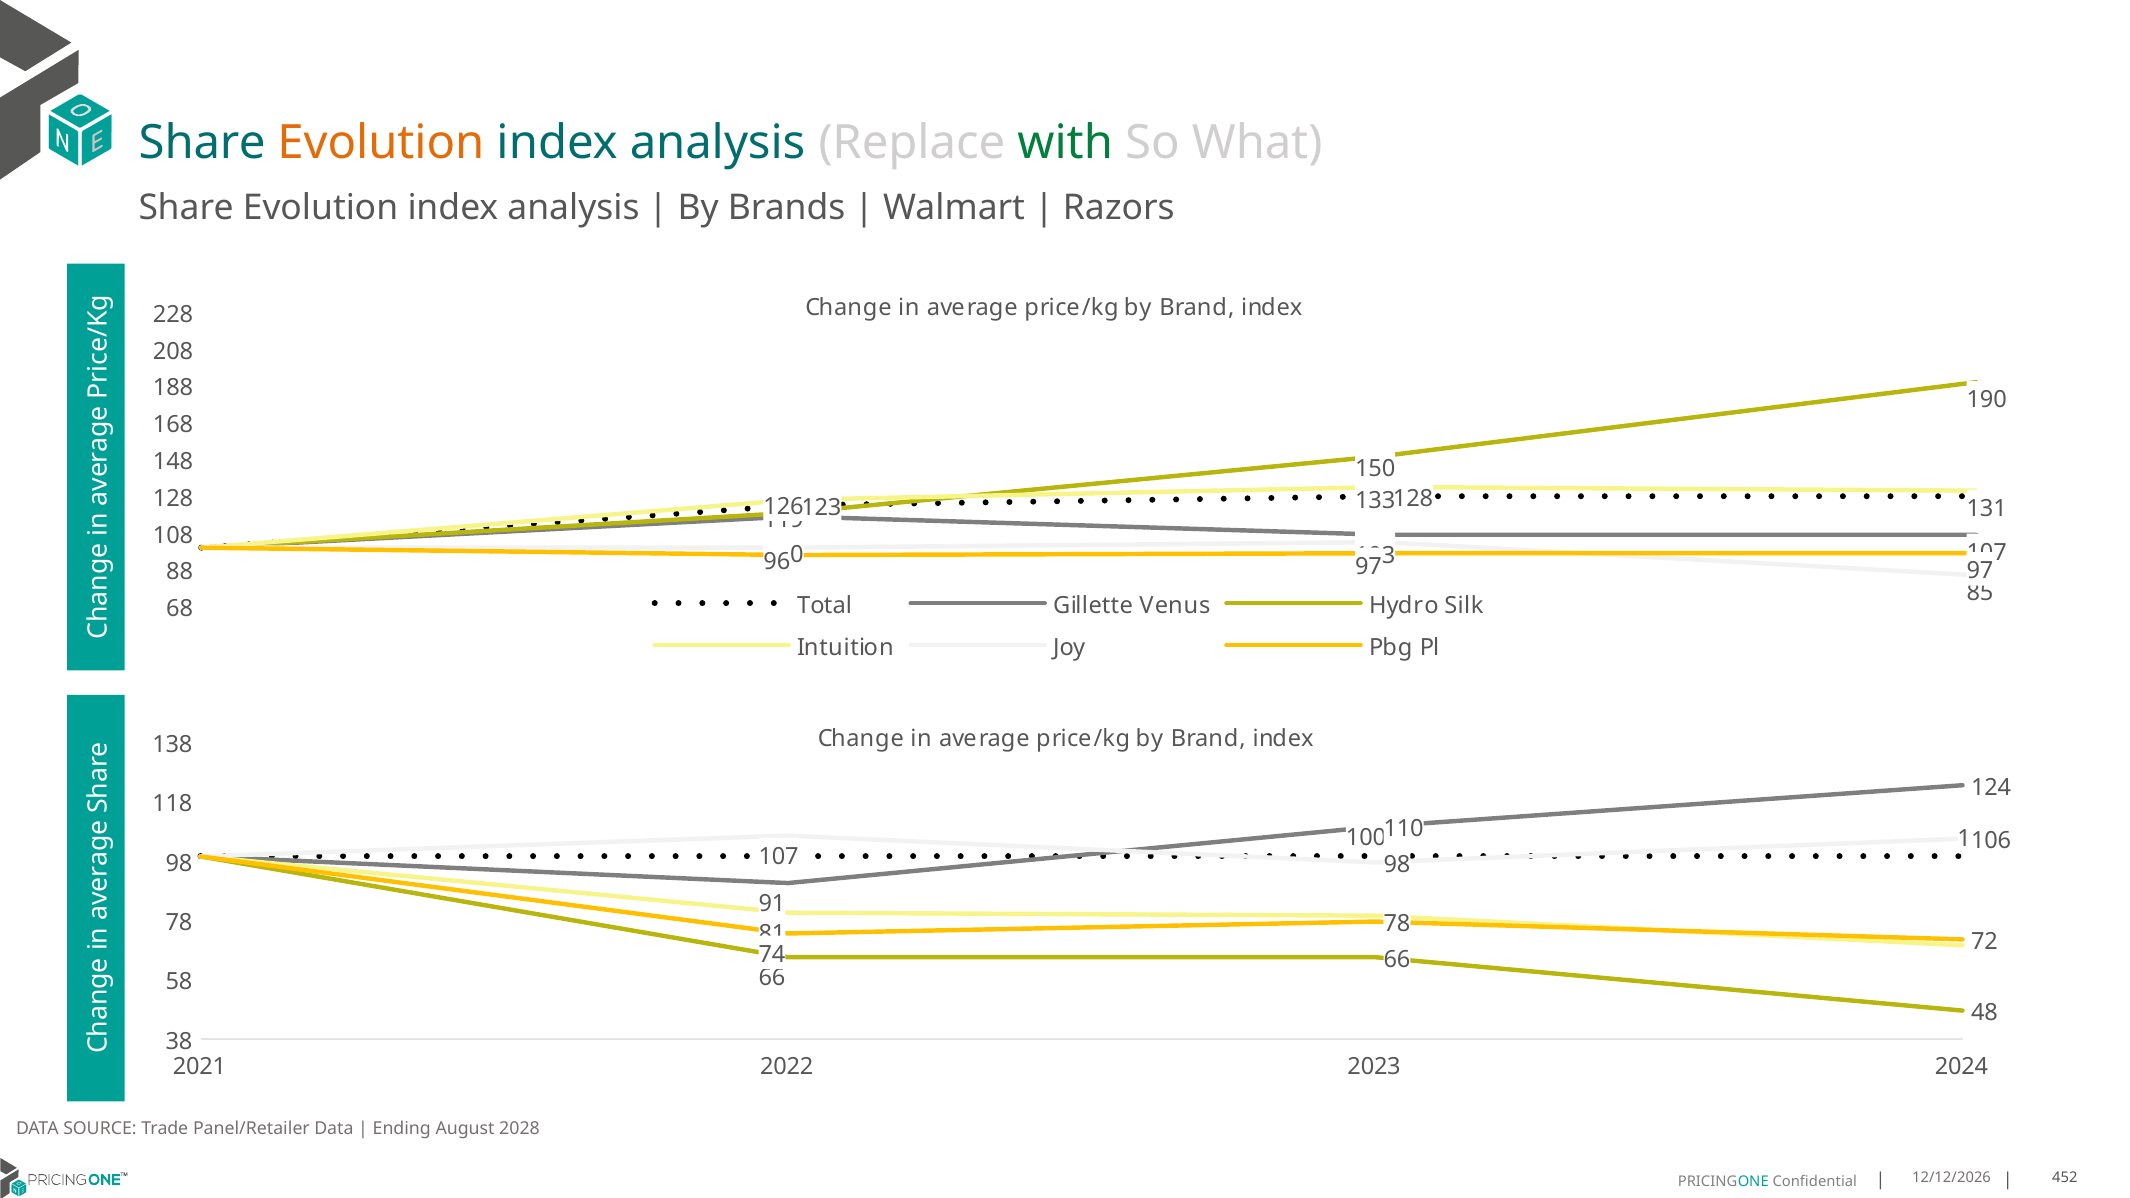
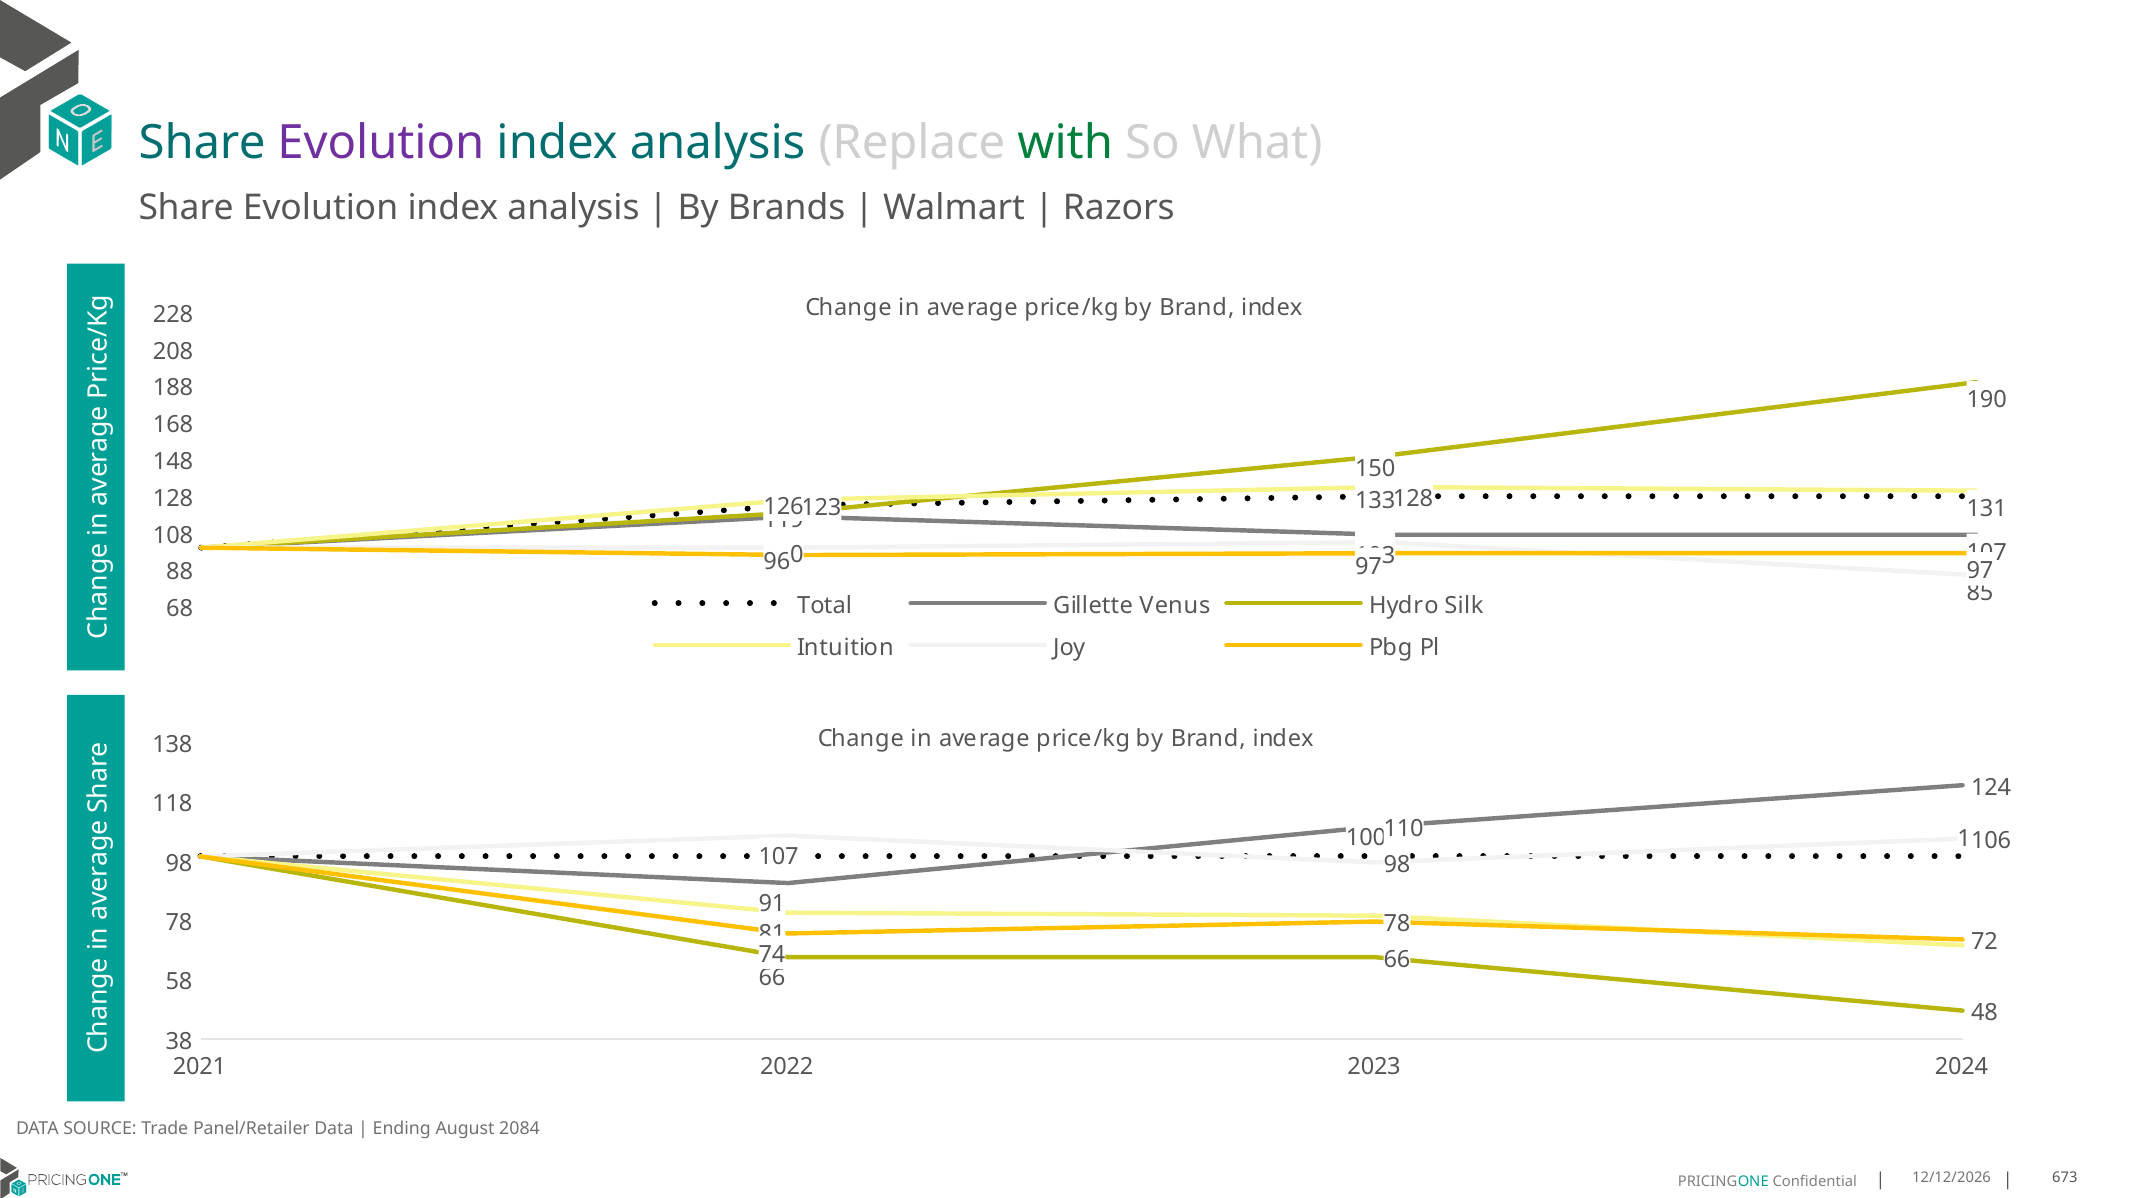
Evolution colour: orange -> purple (381, 143)
2028: 2028 -> 2084 (520, 1128)
452: 452 -> 673 (2065, 1178)
